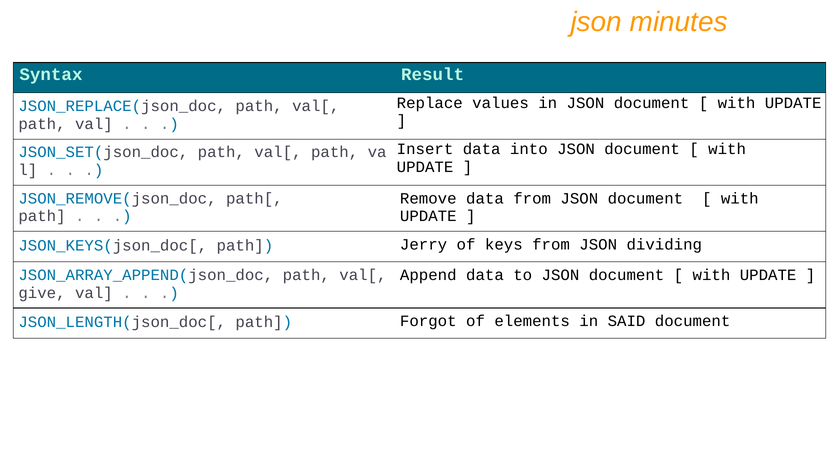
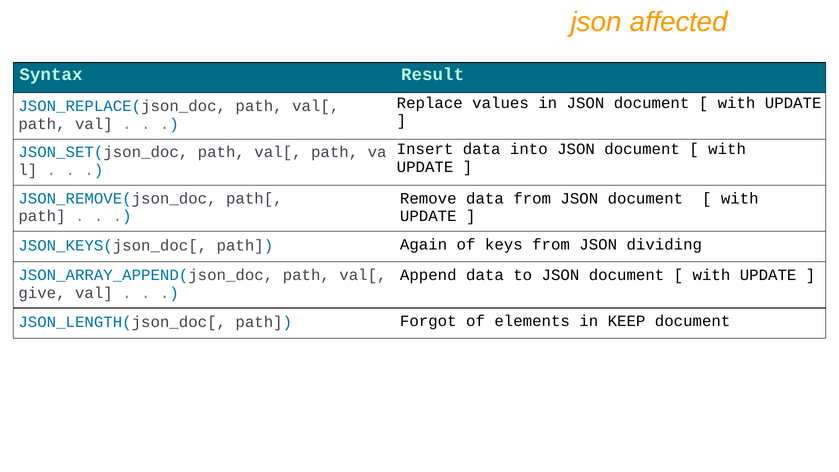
minutes: minutes -> affected (679, 22)
Jerry: Jerry -> Again (424, 245)
SAID: SAID -> KEEP (627, 321)
